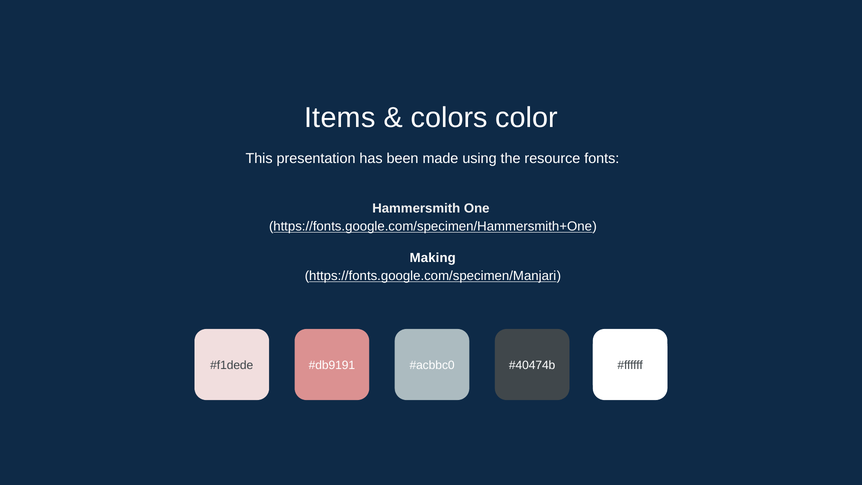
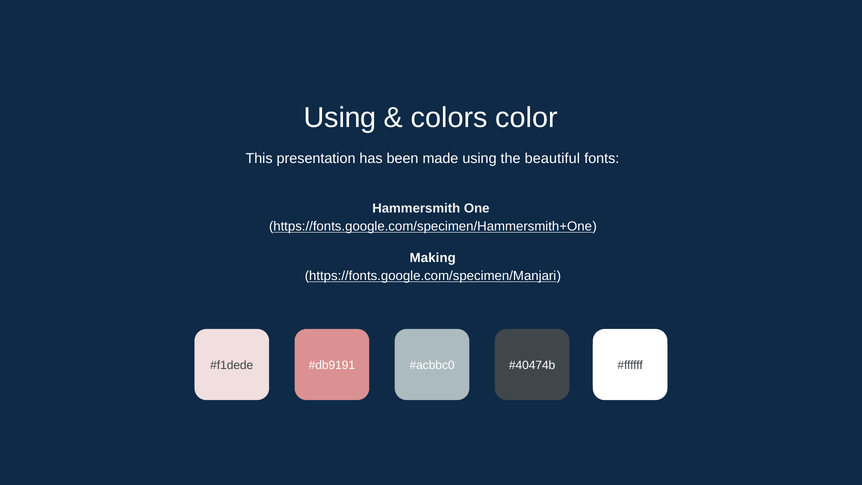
Items: Items -> Using (340, 118)
resource: resource -> beautiful (552, 158)
